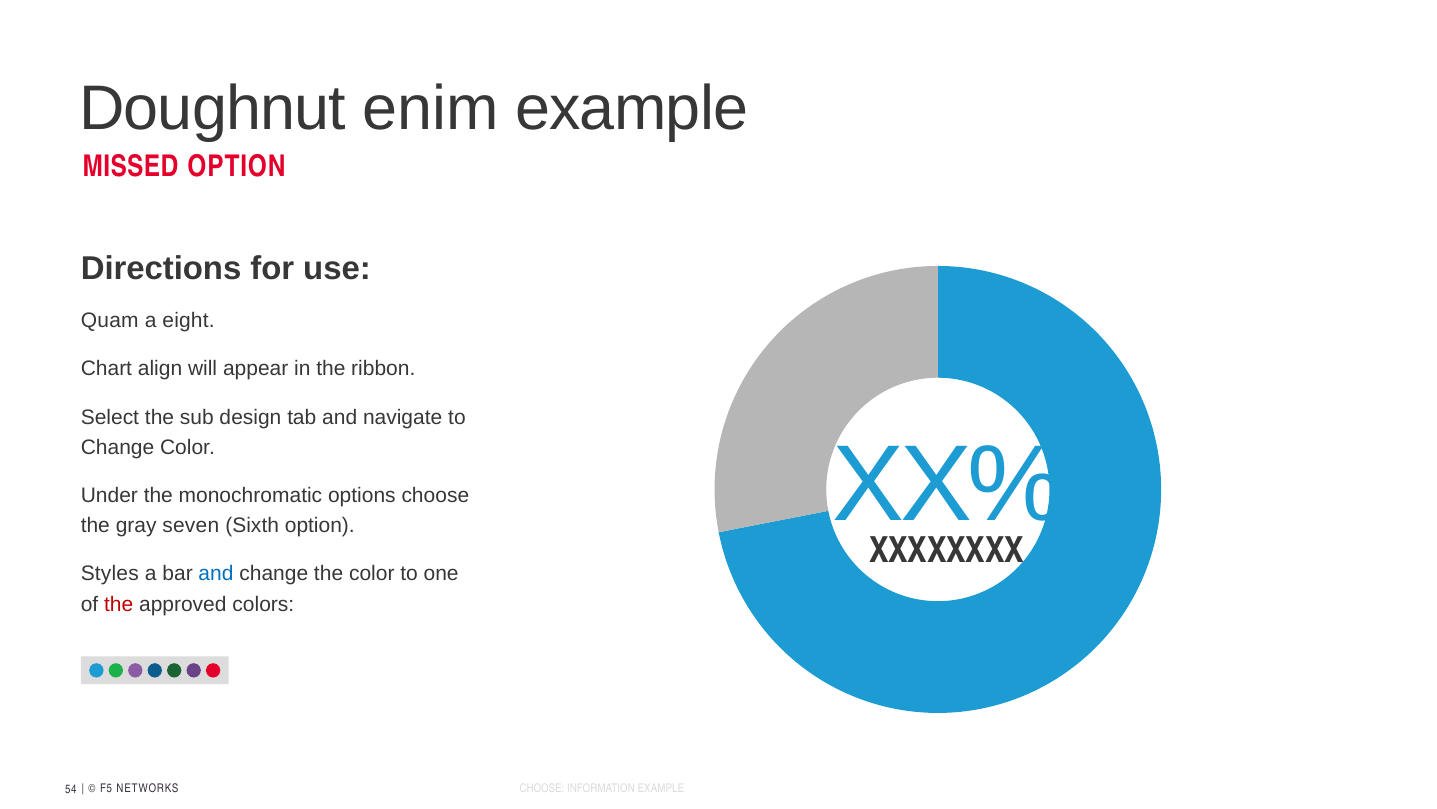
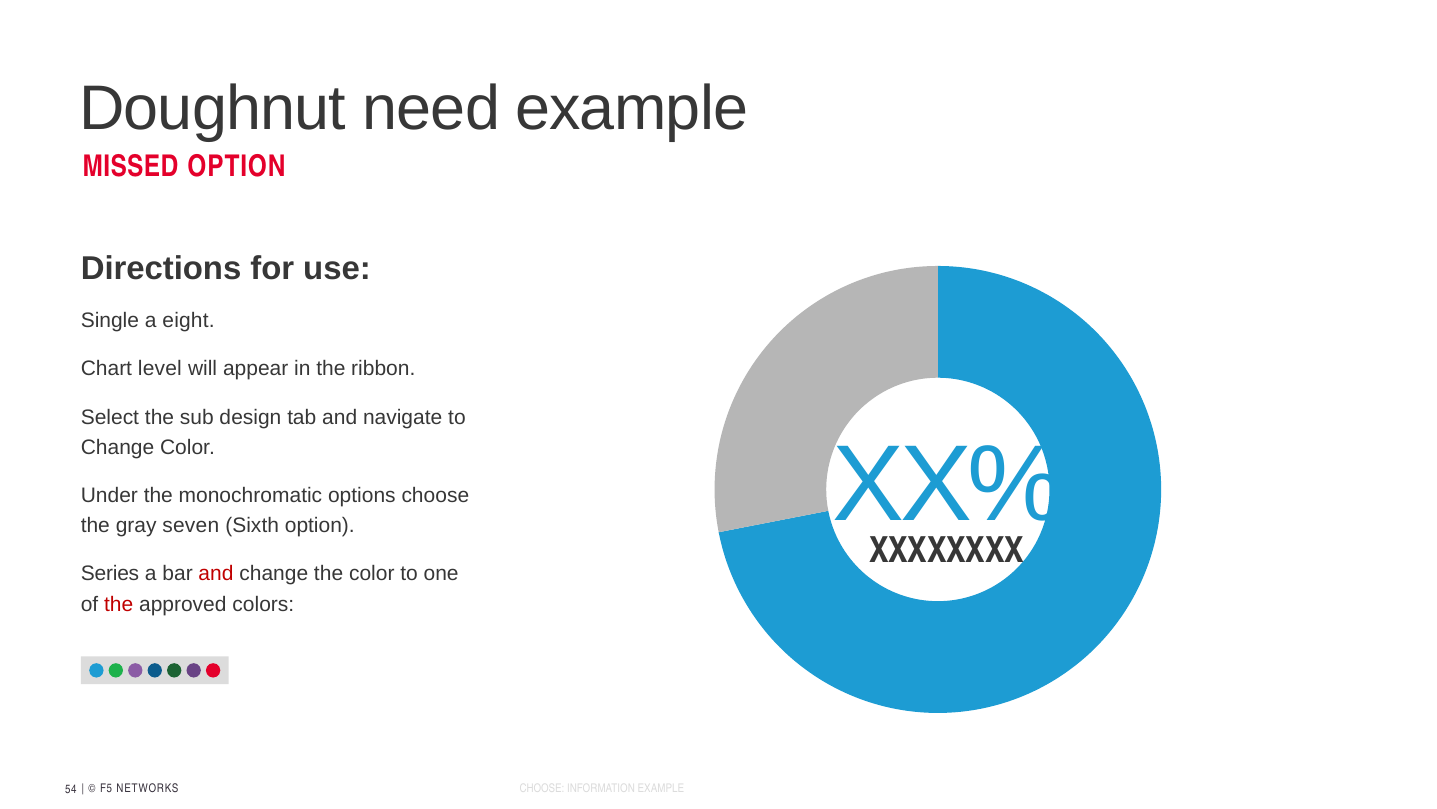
enim: enim -> need (431, 109)
Quam: Quam -> Single (110, 321)
align: align -> level (160, 369)
Styles: Styles -> Series (110, 574)
and colour: blue -> red (216, 574)
